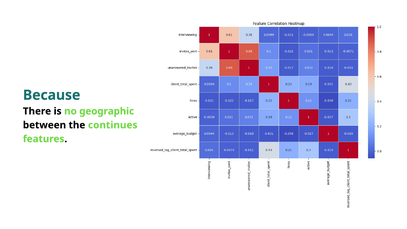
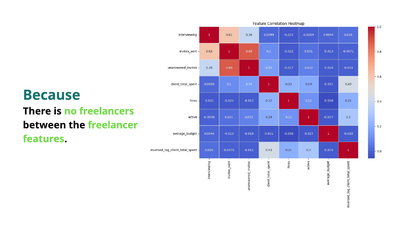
geographic: geographic -> freelancers (107, 111)
continues: continues -> freelancer (113, 125)
